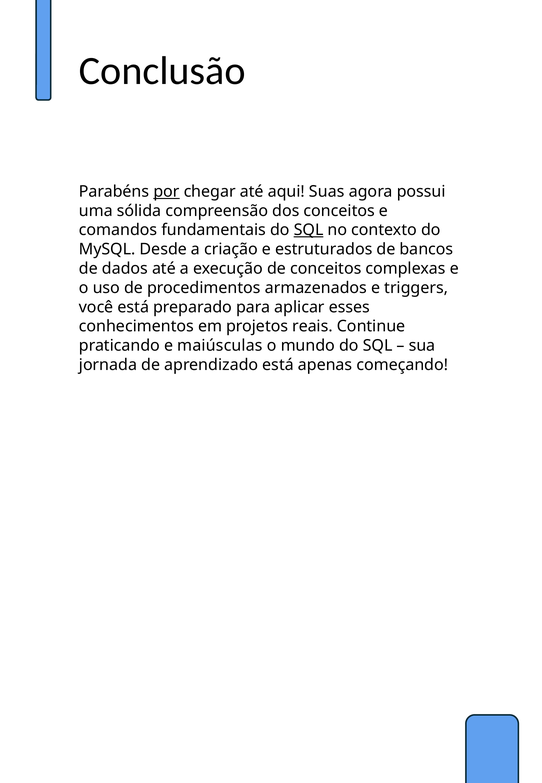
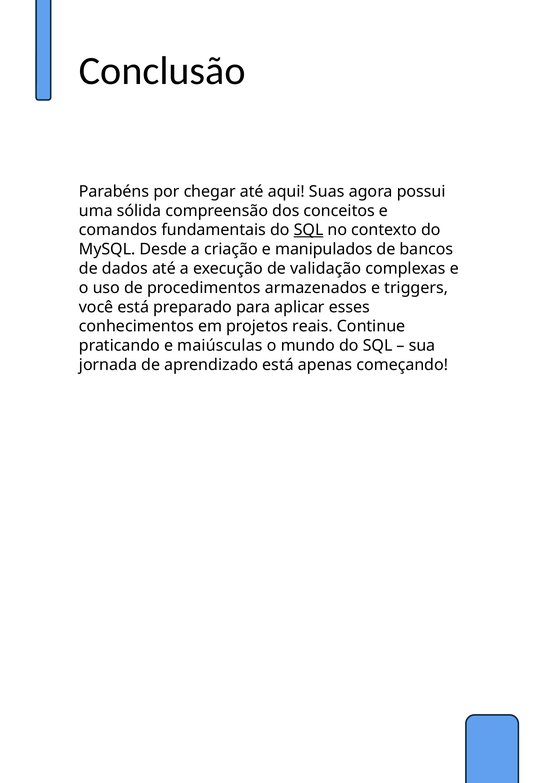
por underline: present -> none (166, 191)
estruturados: estruturados -> manipulados (324, 249)
de conceitos: conceitos -> validação (326, 268)
